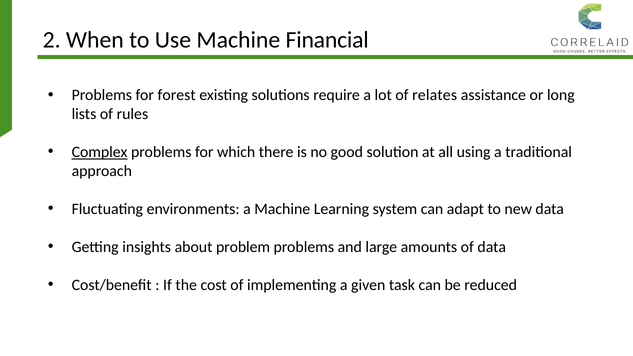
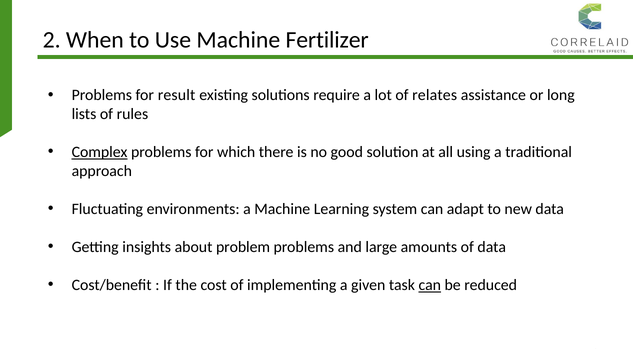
Financial: Financial -> Fertilizer (327, 40)
forest: forest -> result (177, 95)
can underline: none -> present (430, 285)
